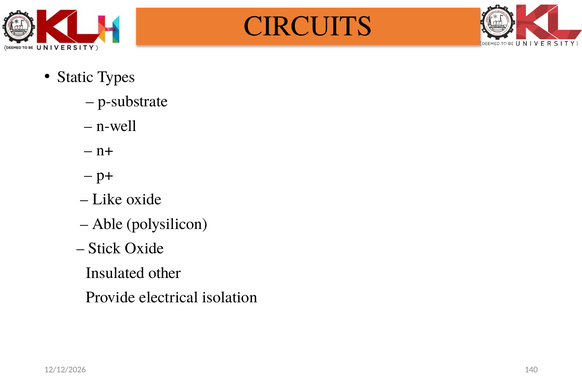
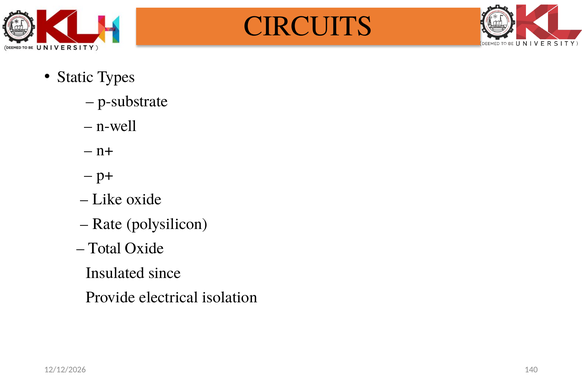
Able: Able -> Rate (107, 224)
Stick: Stick -> Total (105, 248)
other: other -> since (165, 273)
